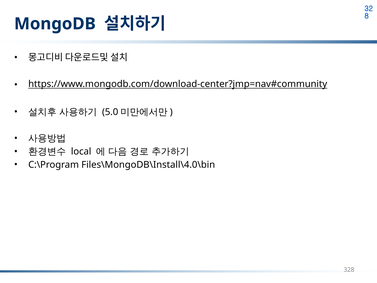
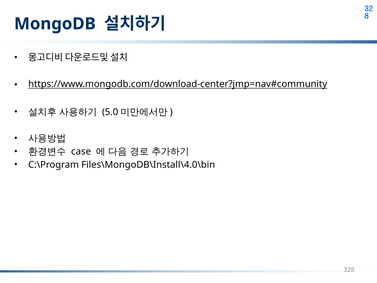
local: local -> case (81, 151)
